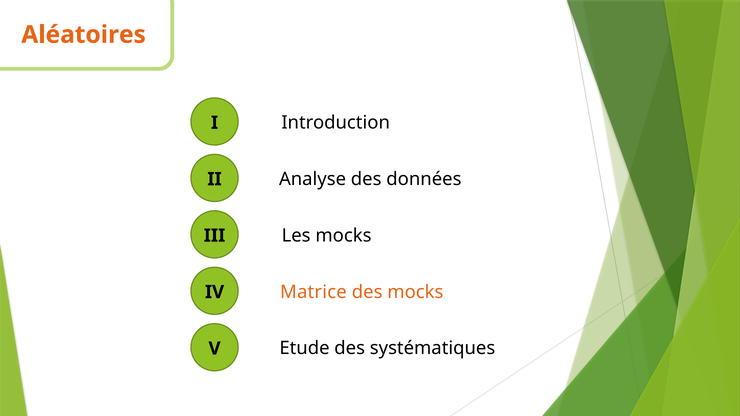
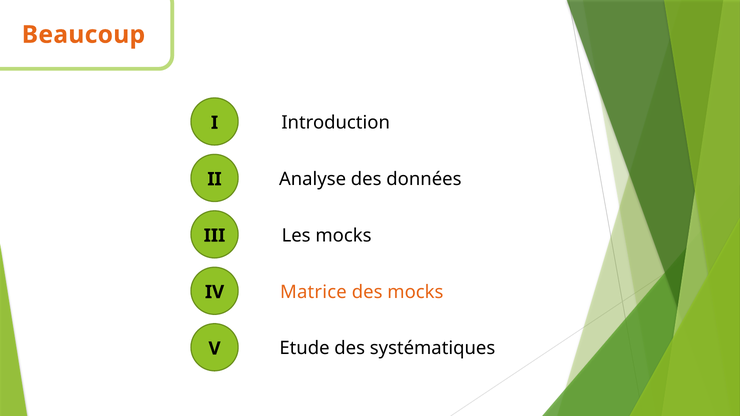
Aléatoires: Aléatoires -> Beaucoup (83, 35)
